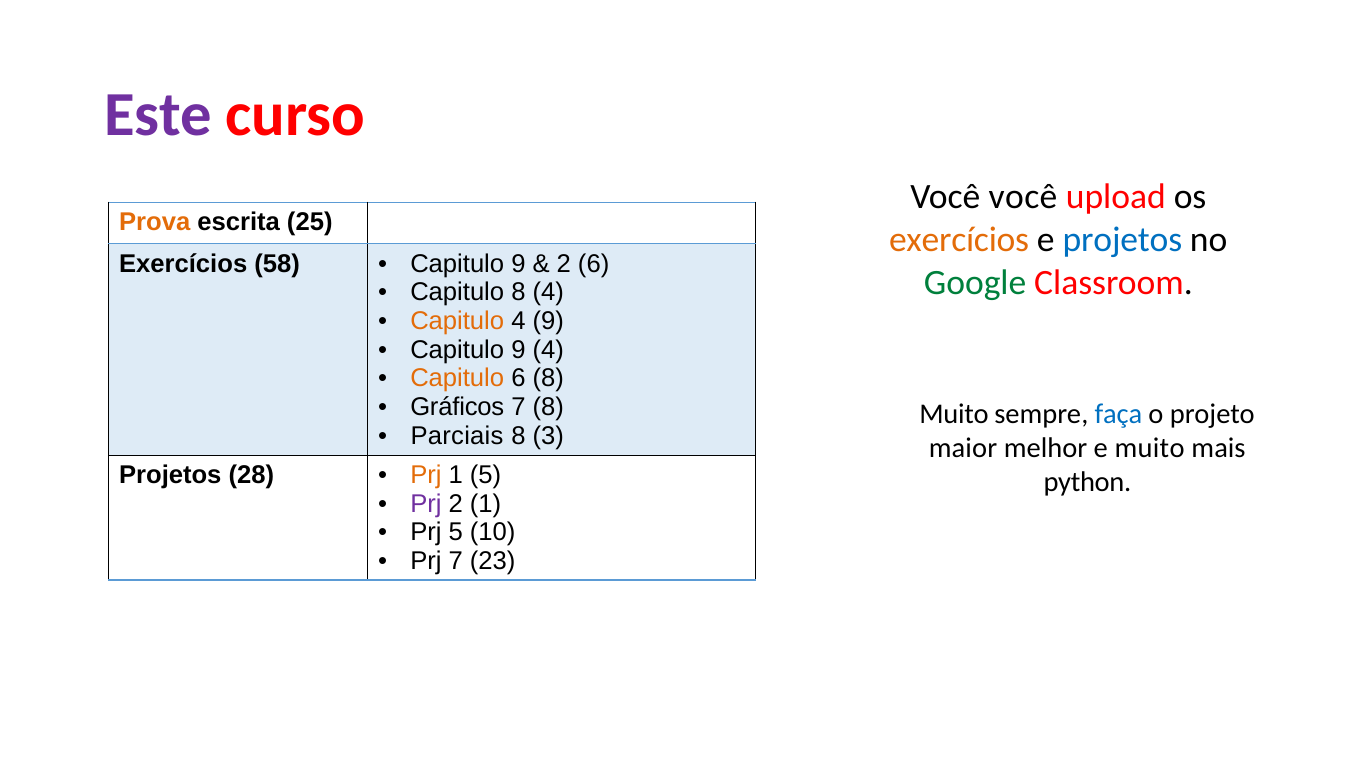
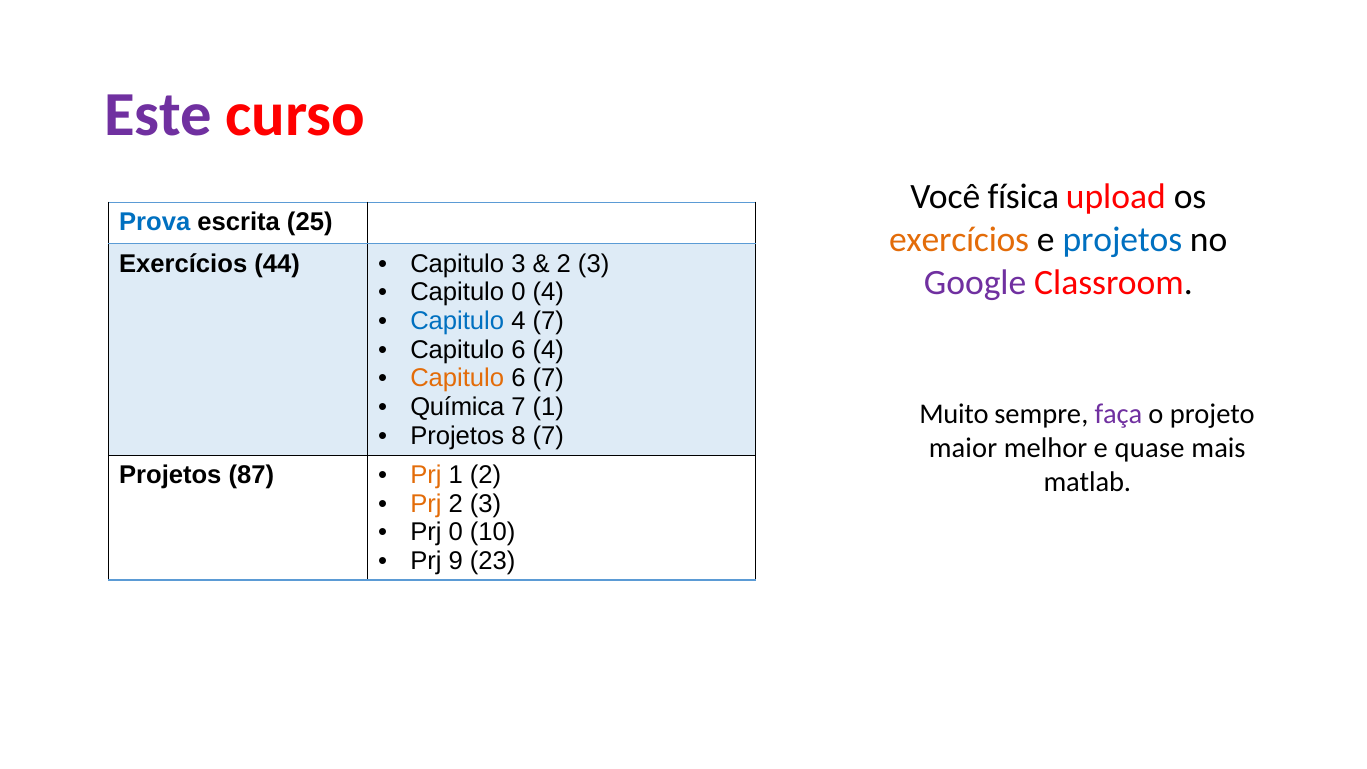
Você você: você -> física (1023, 197)
Prova colour: orange -> blue (155, 222)
58: 58 -> 44 (277, 264)
9: 9 -> 3 (518, 264)
6: 6 -> 3 (594, 264)
Google colour: green -> purple (975, 282)
Capitulo 8: 8 -> 0 (518, 292)
Capitulo colour: orange -> blue (457, 321)
4 9: 9 -> 7 (548, 321)
9: 9 -> 6 (518, 350)
6 8: 8 -> 7 (548, 378)
Gráficos: Gráficos -> Química (457, 407)
7 8: 8 -> 1 (548, 407)
faça colour: blue -> purple (1118, 414)
Parciais: Parciais -> Projetos (457, 436)
8 3: 3 -> 7 (548, 436)
e muito: muito -> quase (1150, 448)
28: 28 -> 87 (251, 475)
1 5: 5 -> 2 (486, 475)
python: python -> matlab (1087, 482)
Prj colour: purple -> orange (426, 504)
1: 1 -> 3 (486, 504)
Prj 5: 5 -> 0 (456, 532)
Prj 7: 7 -> 9 (456, 561)
